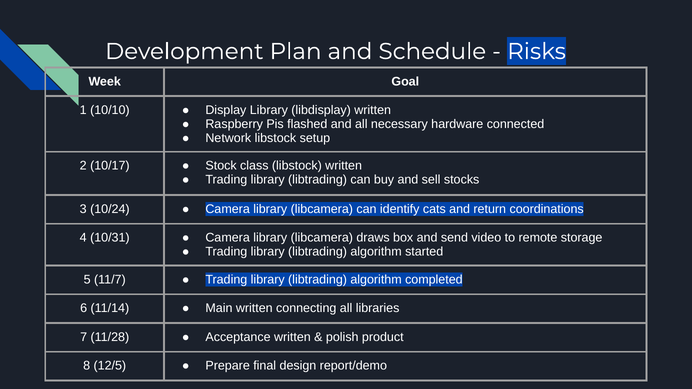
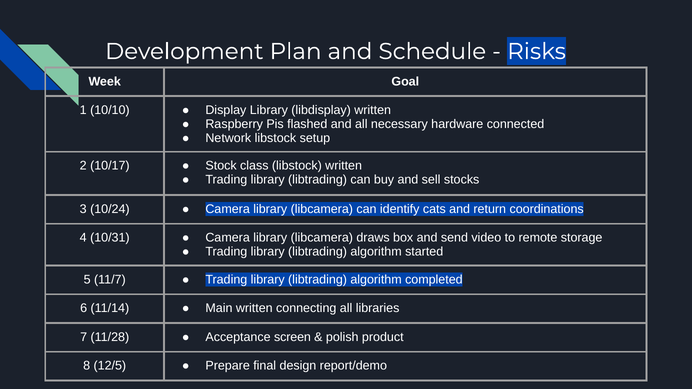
Acceptance written: written -> screen (292, 337)
